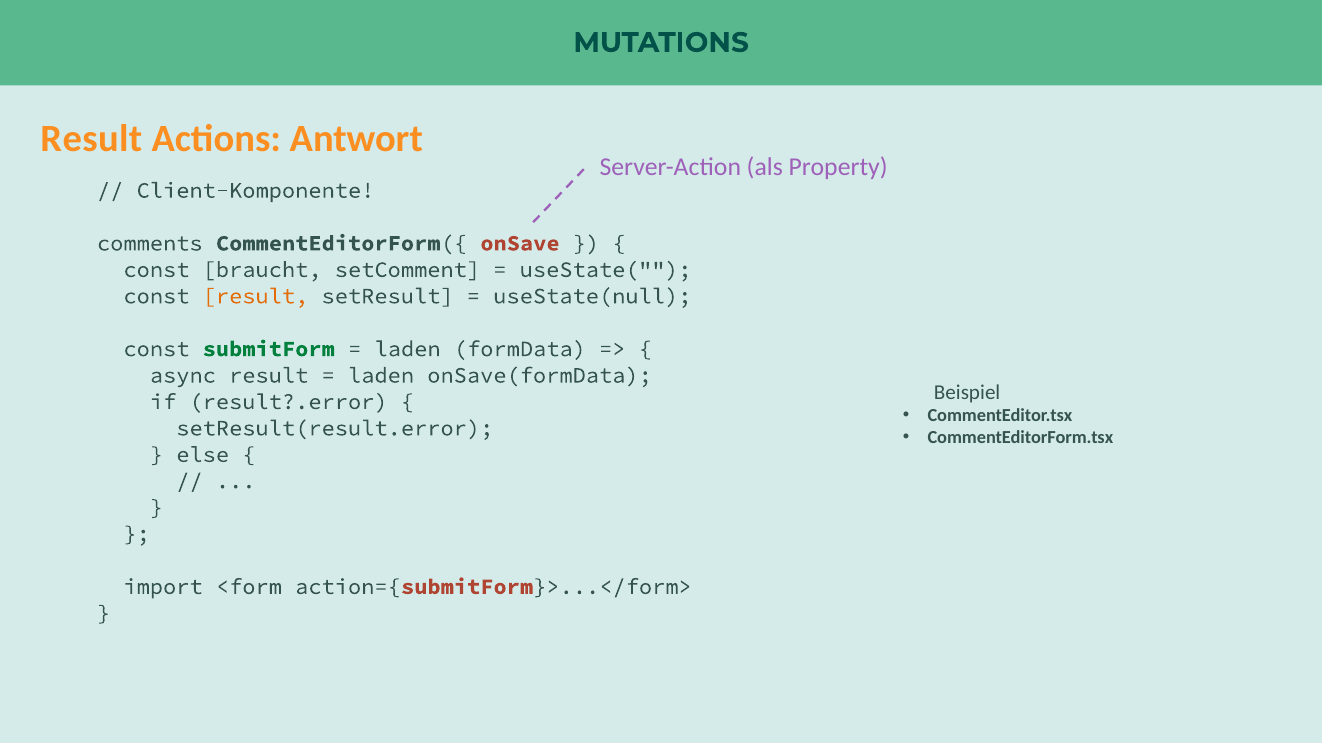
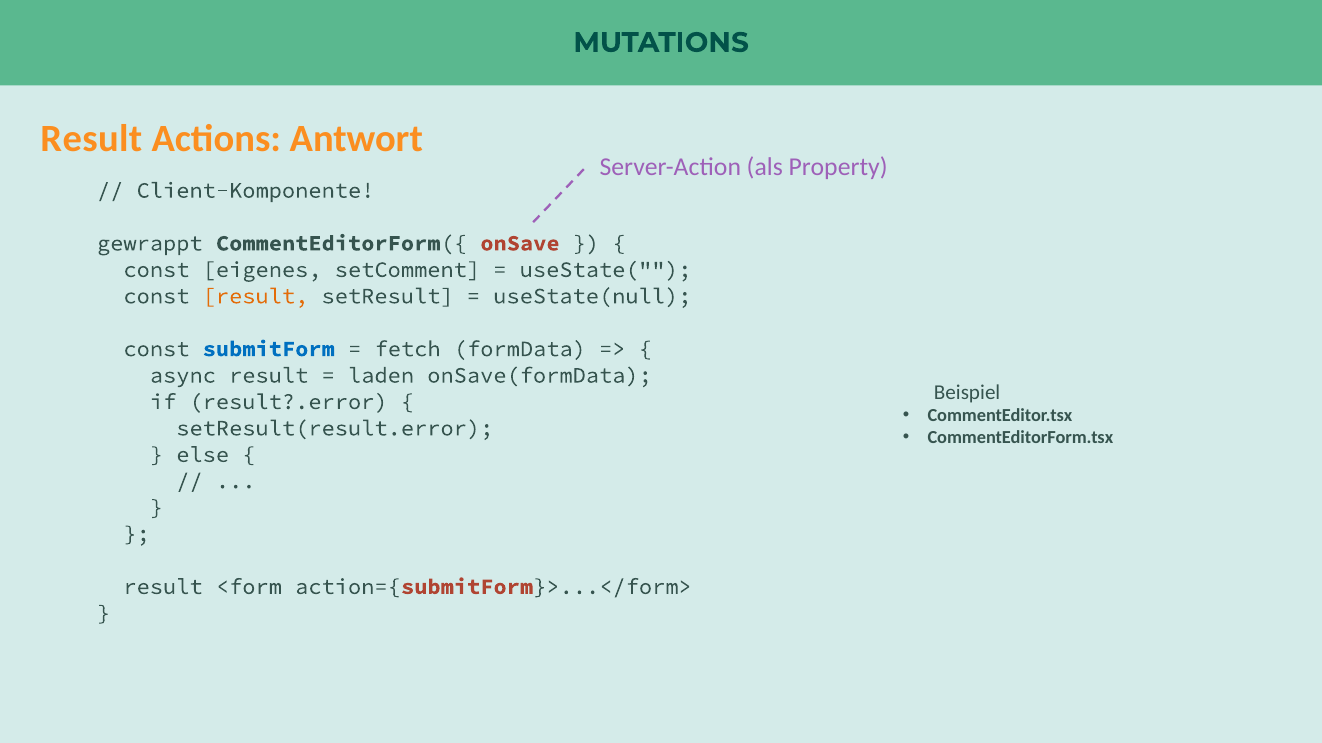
comments: comments -> gewrappt (150, 243)
braucht: braucht -> eigenes (262, 270)
submitForm colour: green -> blue (269, 349)
laden: laden -> fetch (408, 349)
import: import -> result (163, 587)
